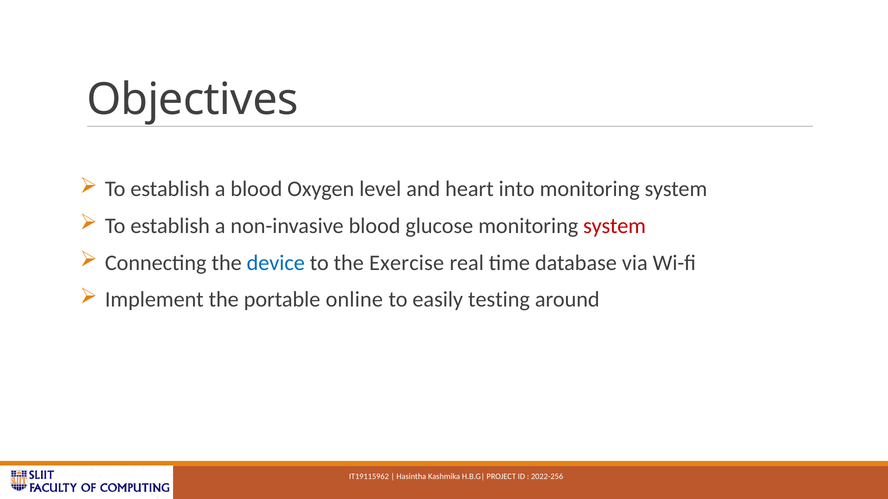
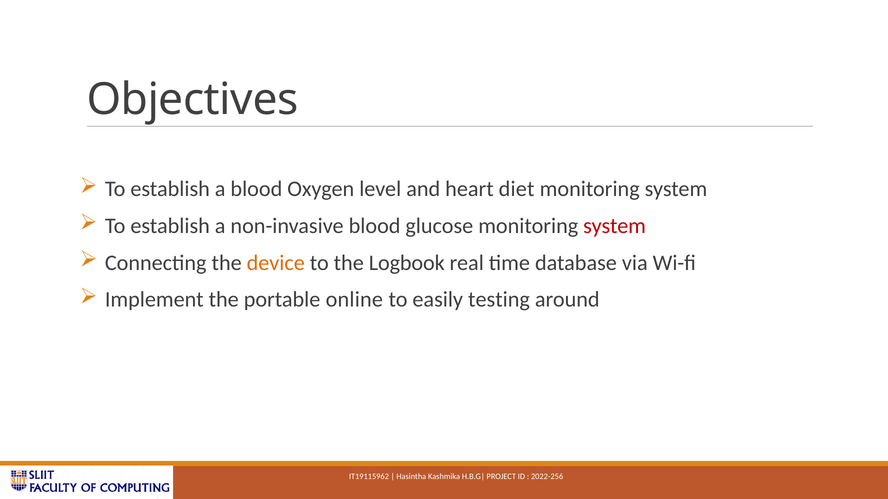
into: into -> diet (517, 189)
device colour: blue -> orange (276, 263)
Exercise: Exercise -> Logbook (407, 263)
